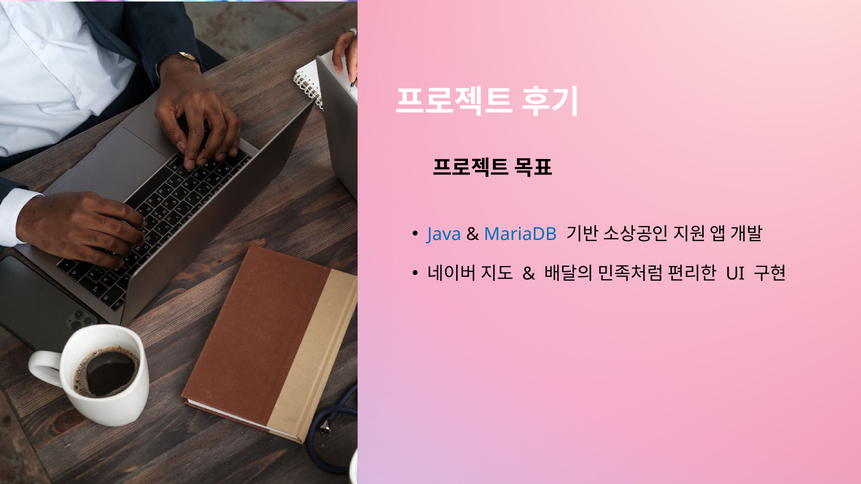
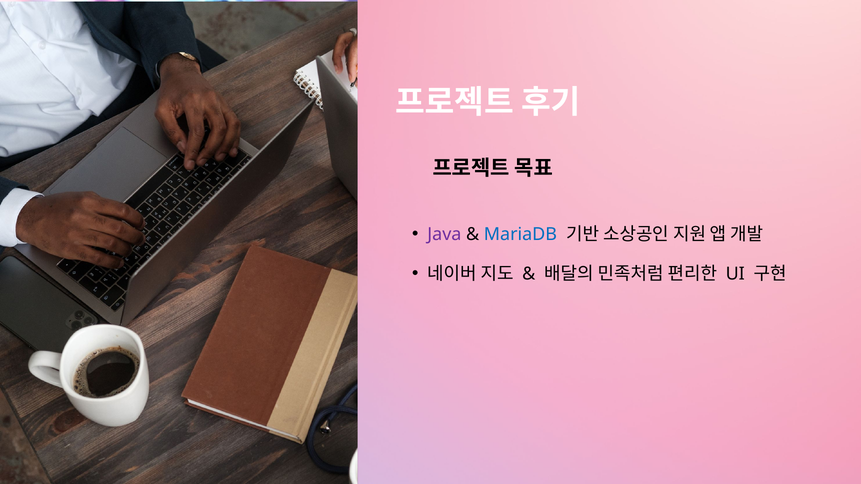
Java colour: blue -> purple (444, 234)
